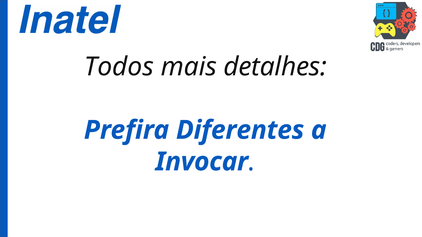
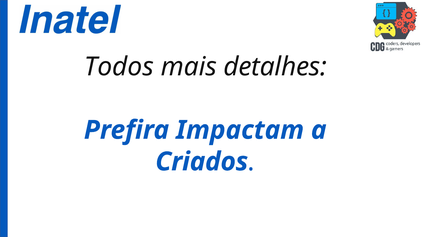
Diferentes: Diferentes -> Impactam (240, 130)
Invocar: Invocar -> Criados (202, 162)
